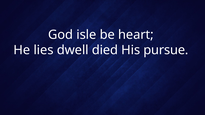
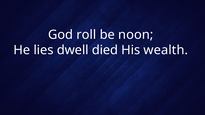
isle: isle -> roll (86, 35)
heart: heart -> noon (136, 35)
pursue: pursue -> wealth (166, 50)
